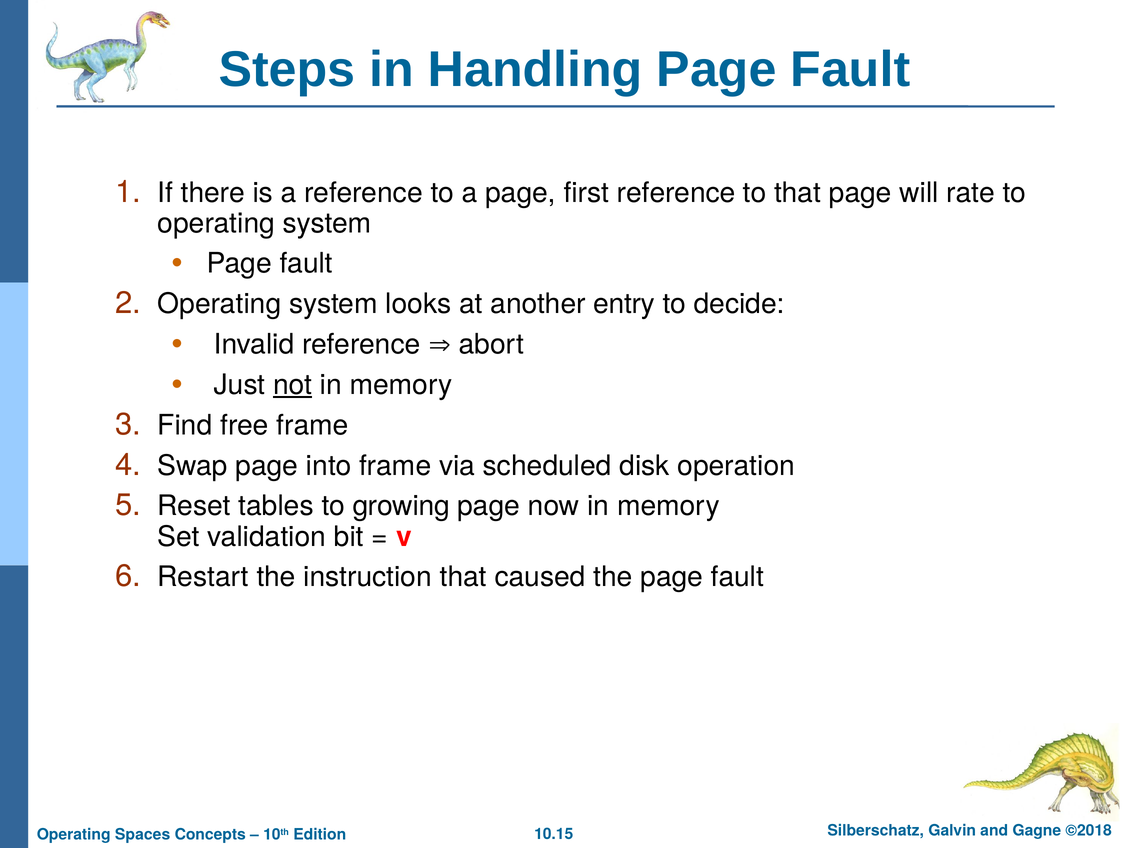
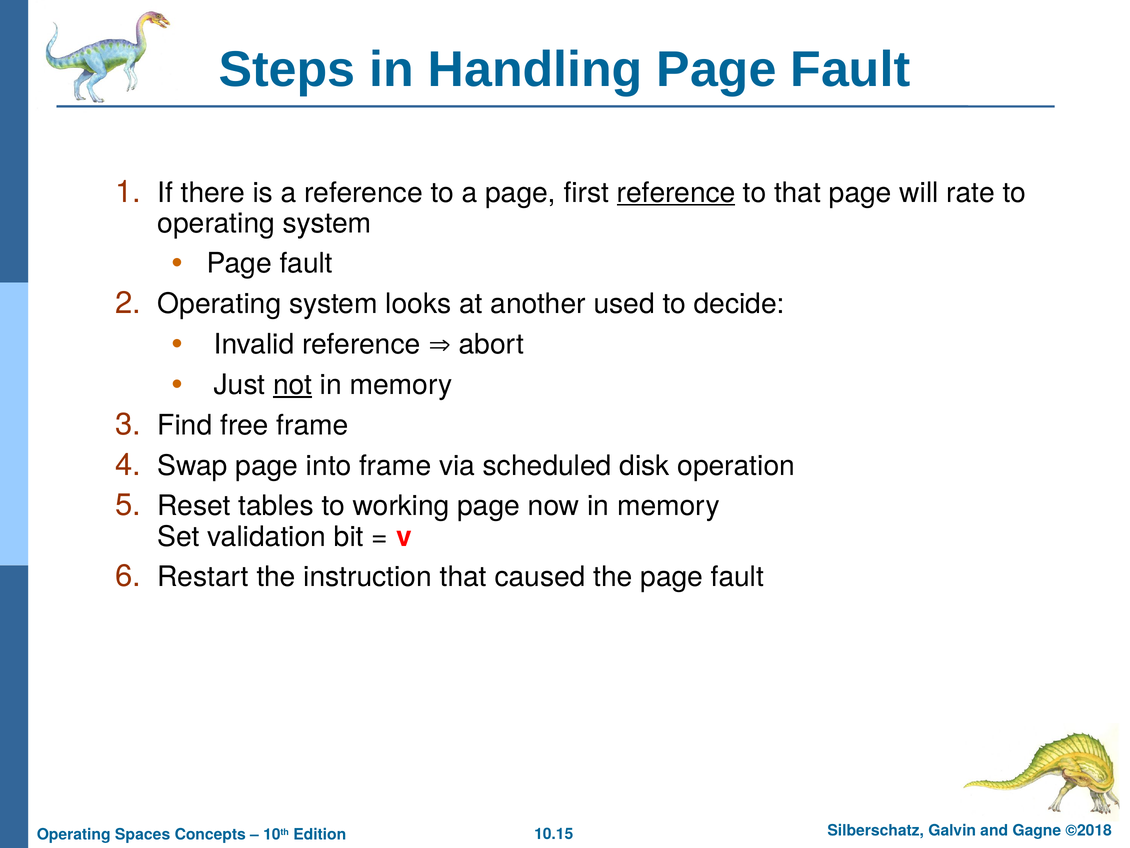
reference underline: none -> present (676, 193)
entry: entry -> used (624, 304)
growing: growing -> working (401, 506)
